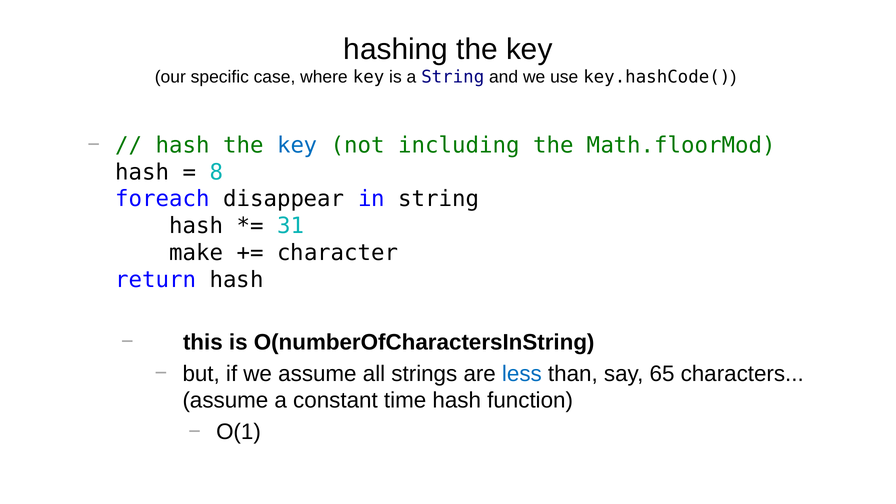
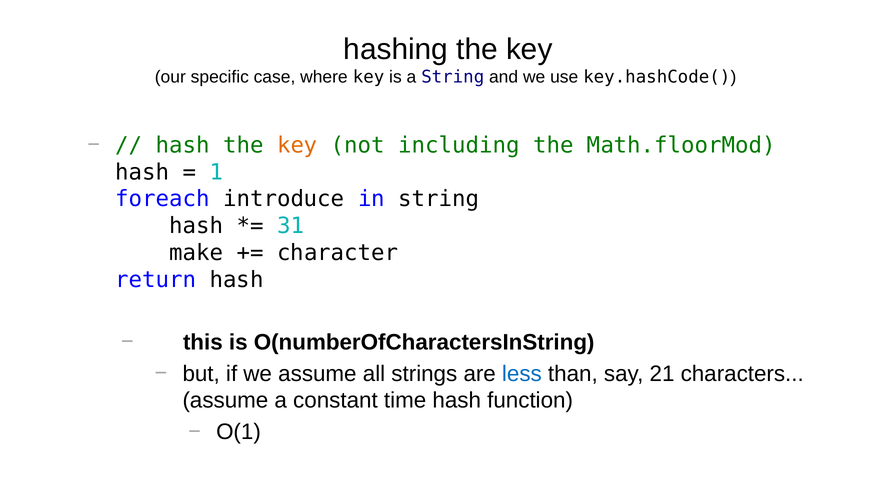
key colour: blue -> orange (297, 145)
8: 8 -> 1 (216, 172)
disappear: disappear -> introduce (284, 199)
65: 65 -> 21 (662, 374)
